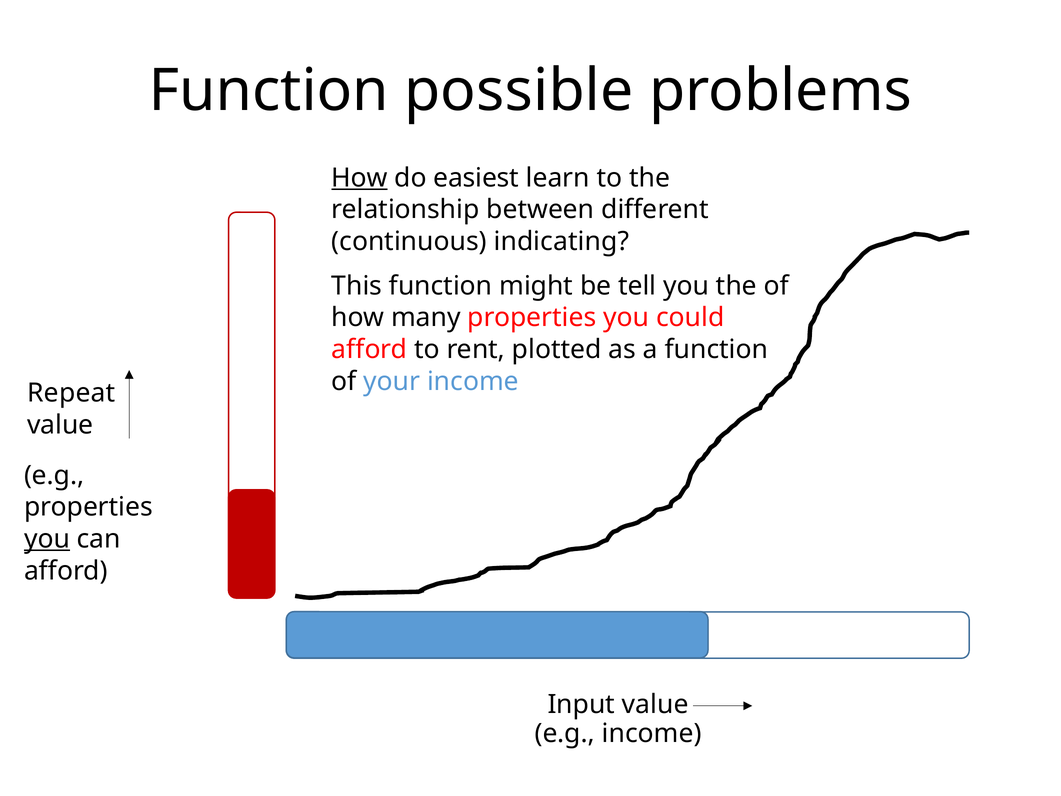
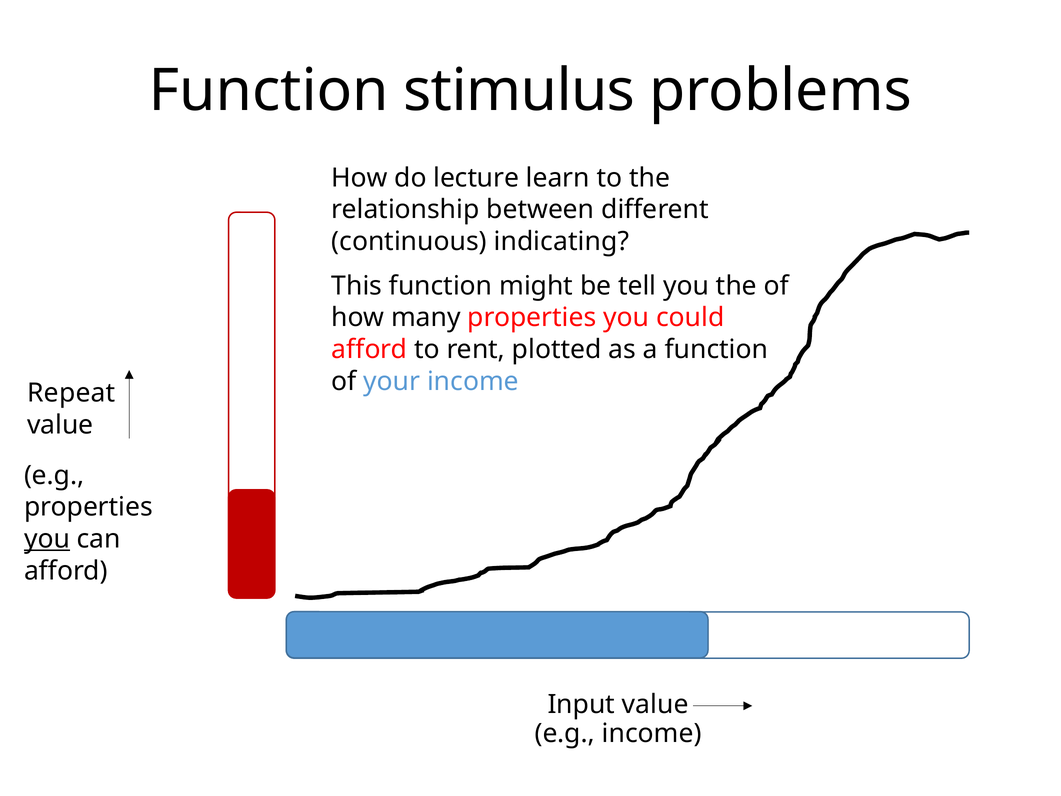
possible: possible -> stimulus (519, 91)
How underline: present -> none (360, 178)
easiest: easiest -> lecture (476, 178)
